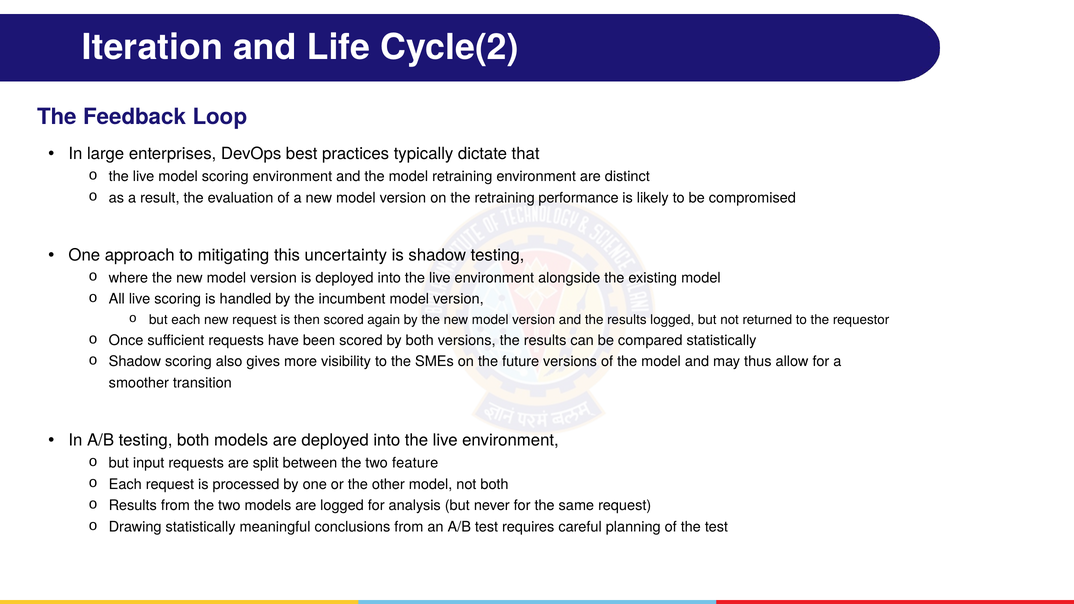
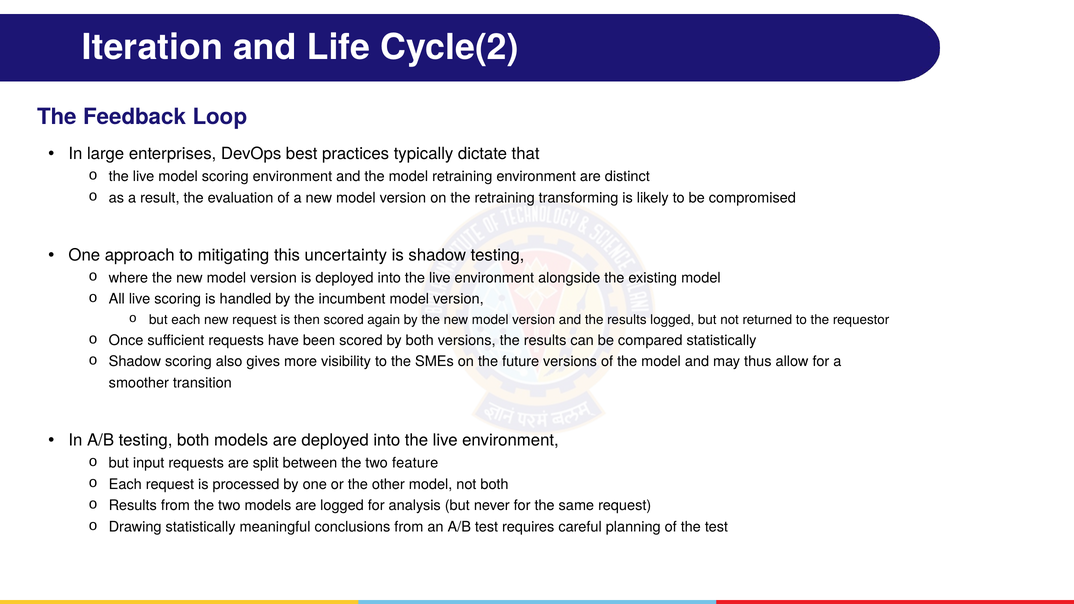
performance: performance -> transforming (579, 198)
